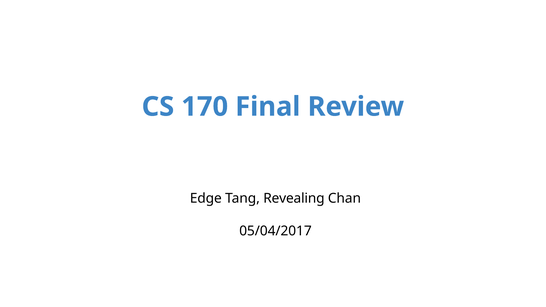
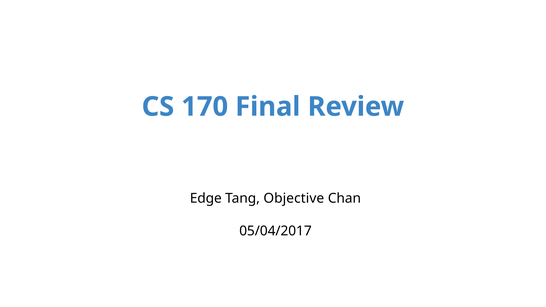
Revealing: Revealing -> Objective (294, 198)
